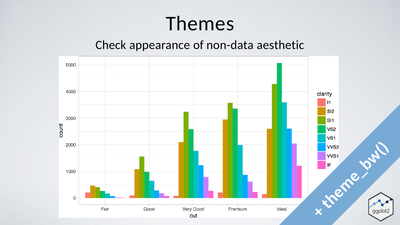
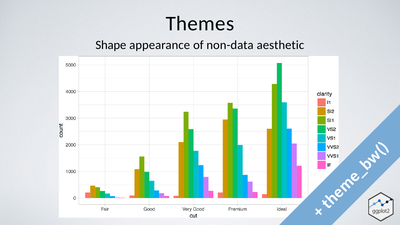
Check: Check -> Shape (111, 45)
